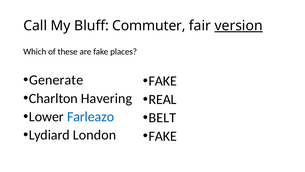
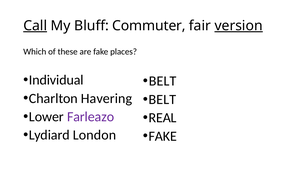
Call underline: none -> present (35, 26)
Generate: Generate -> Individual (56, 80)
FAKE: FAKE -> BELT (163, 81)
REAL: REAL -> BELT (162, 99)
Farleazo colour: blue -> purple (91, 116)
BELT: BELT -> REAL (163, 117)
